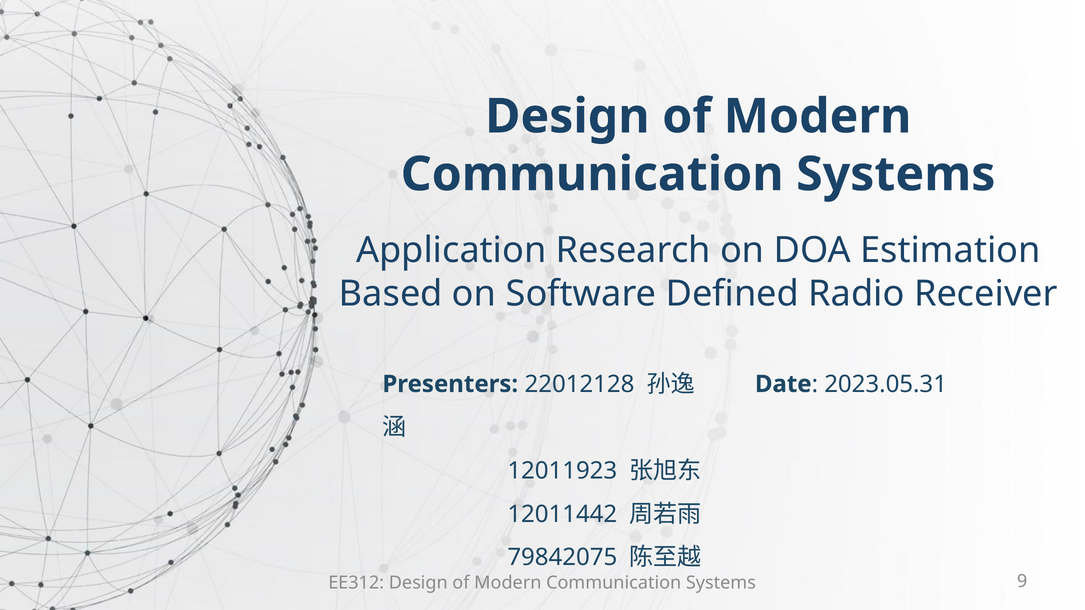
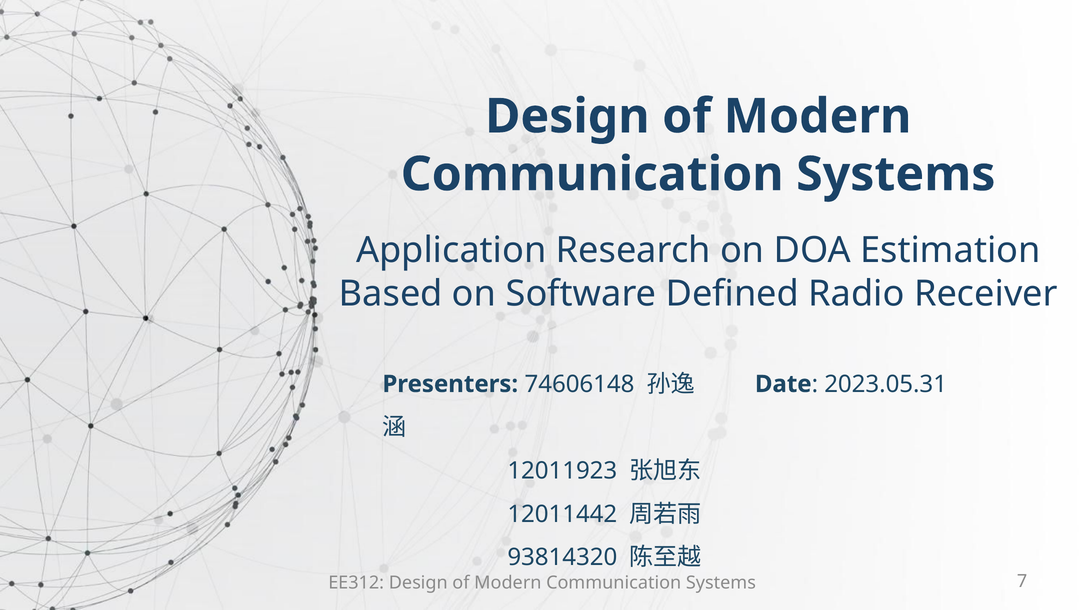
22012128: 22012128 -> 74606148 (580, 384)
79842075: 79842075 -> 93814320 (562, 558)
9: 9 -> 7 (1022, 582)
